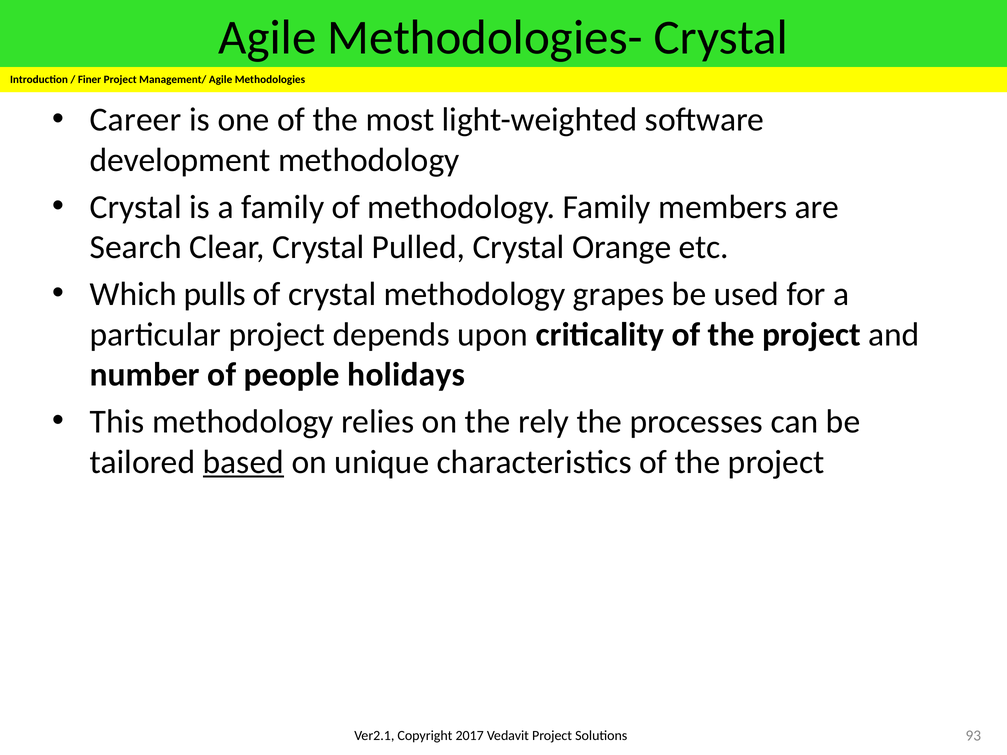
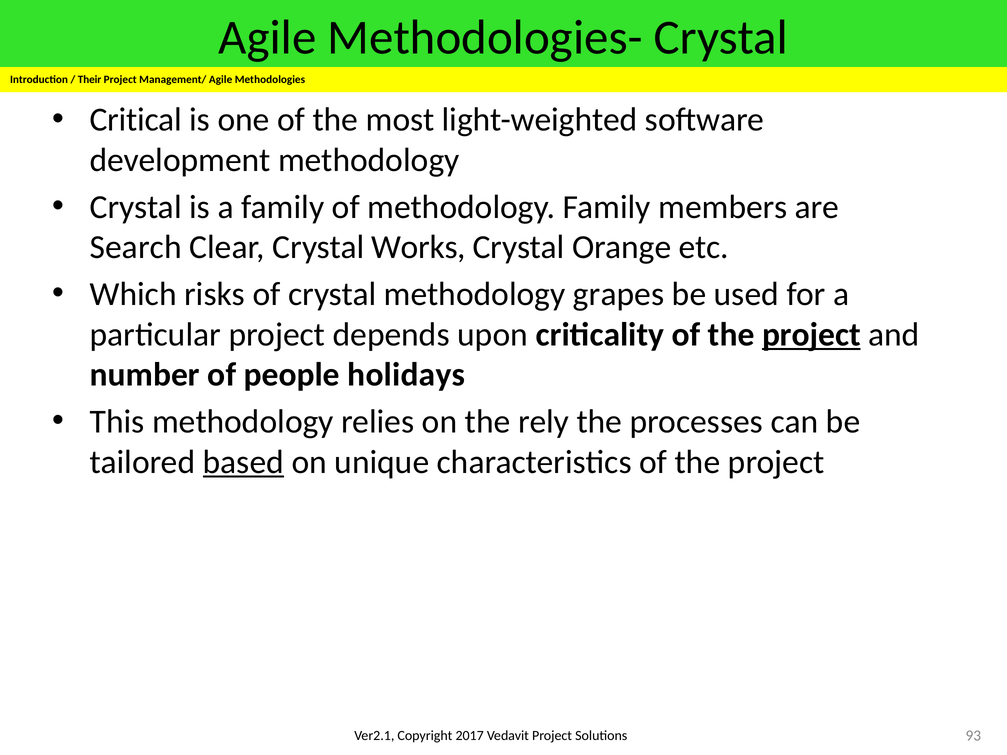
Finer: Finer -> Their (90, 80)
Career: Career -> Critical (136, 120)
Pulled: Pulled -> Works (419, 247)
pulls: pulls -> risks (215, 294)
project underline: none -> present (811, 335)
